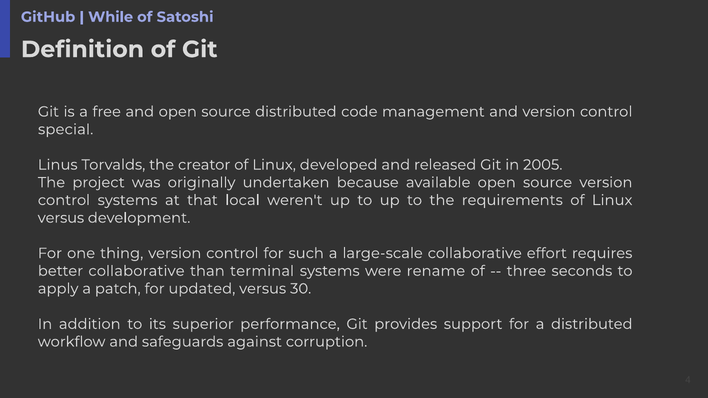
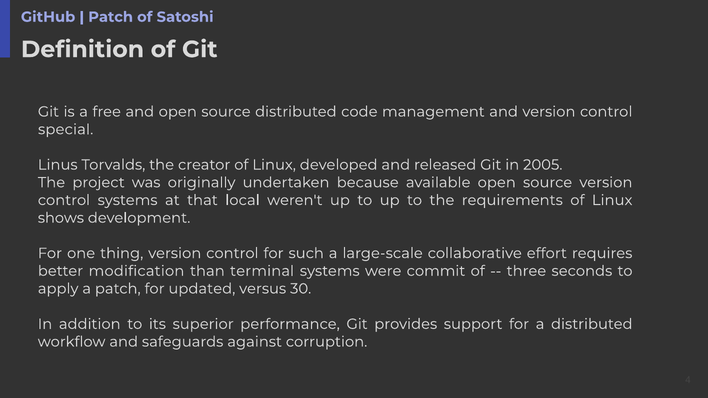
While: While -> Patch (111, 17)
versus: versus -> shows (61, 218)
better collaborative: collaborative -> modification (136, 271)
rename: rename -> commit (436, 271)
